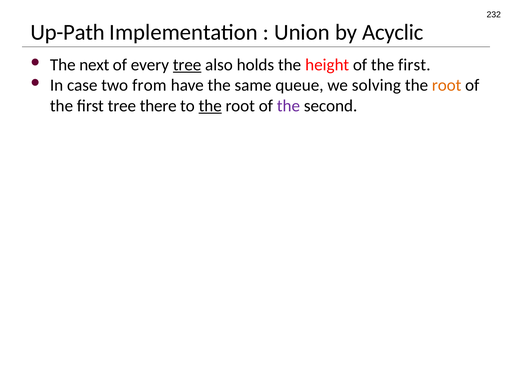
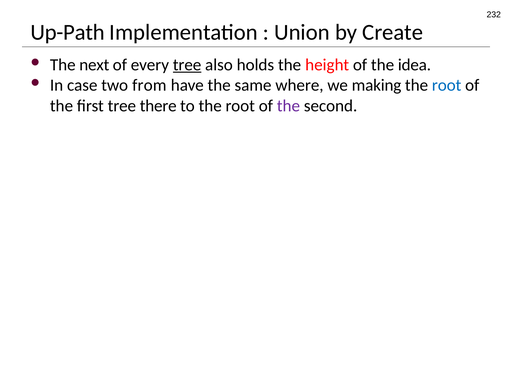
Acyclic: Acyclic -> Create (393, 32)
height of the first: first -> idea (414, 65)
queue: queue -> where (299, 85)
solving: solving -> making (377, 85)
root colour: orange -> blue (447, 85)
the underline: present -> none (210, 106)
